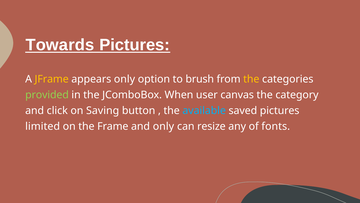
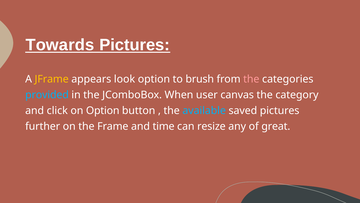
appears only: only -> look (125, 79)
the colour: yellow -> pink (251, 79)
provided colour: light green -> light blue (47, 95)
on Saving: Saving -> Option (103, 110)
limited: limited -> further (43, 126)
and only: only -> time (164, 126)
fonts: fonts -> great (276, 126)
